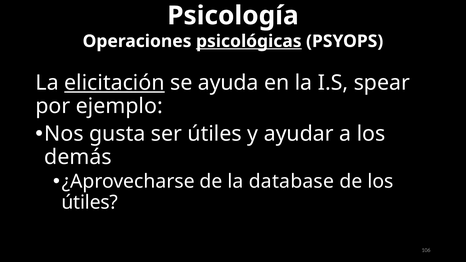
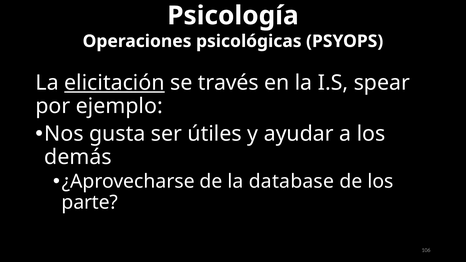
psicológicas underline: present -> none (249, 41)
ayuda: ayuda -> través (228, 83)
útiles: útiles -> parte (90, 203)
